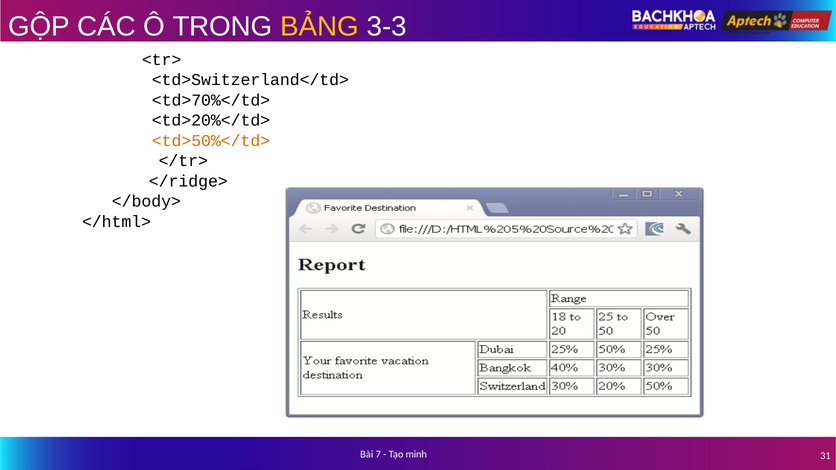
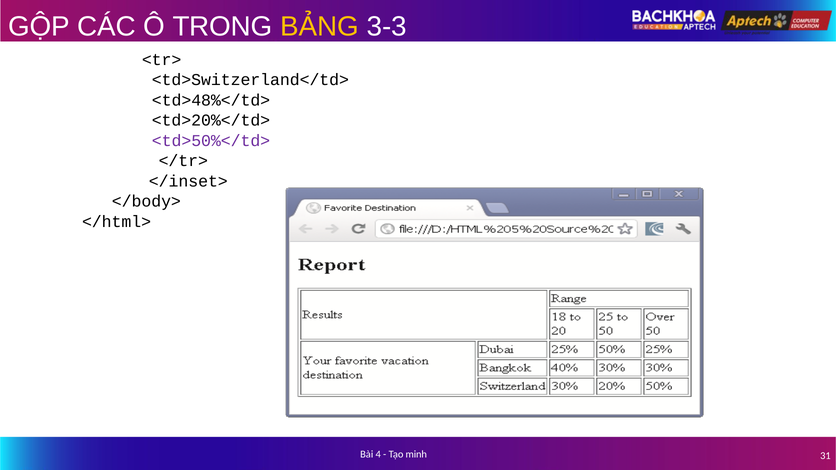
<td>70%</td>: <td>70%</td> -> <td>48%</td> (211, 100)
<td>50%</td> colour: orange -> purple (211, 141)
</ridge>: </ridge> -> </inset> (188, 181)
7: 7 -> 4 (378, 454)
